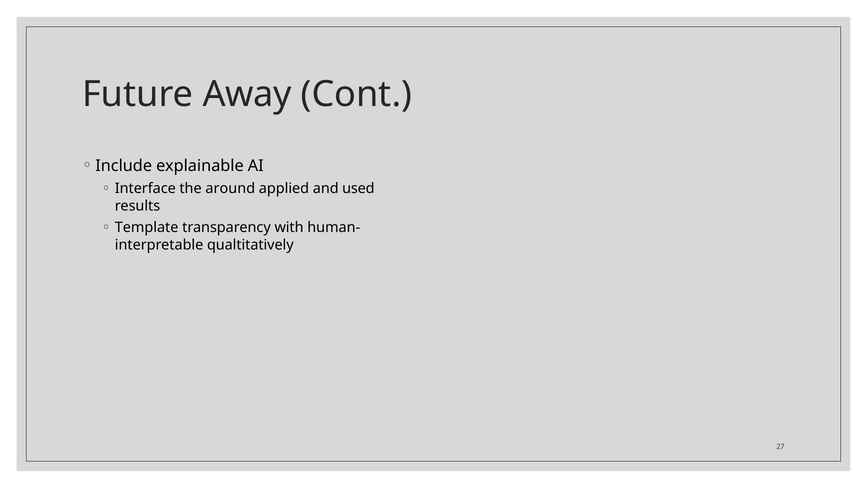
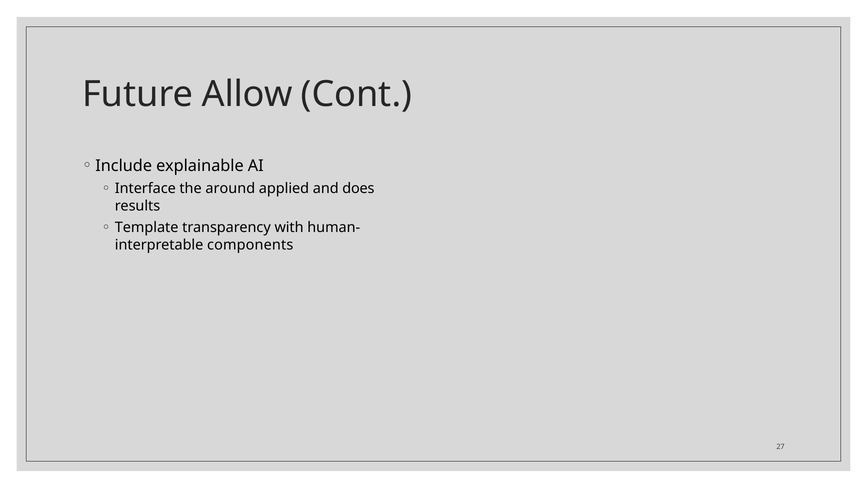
Away: Away -> Allow (247, 94)
used: used -> does (358, 188)
qualtitatively: qualtitatively -> components (250, 245)
